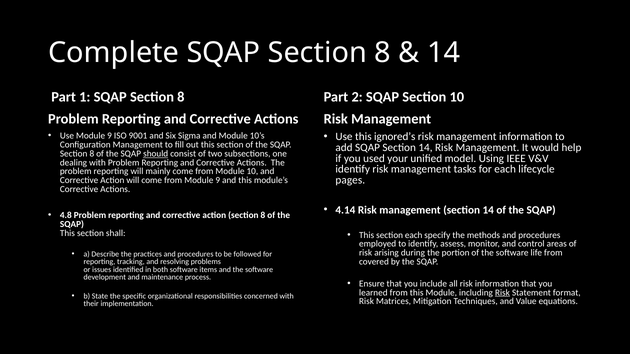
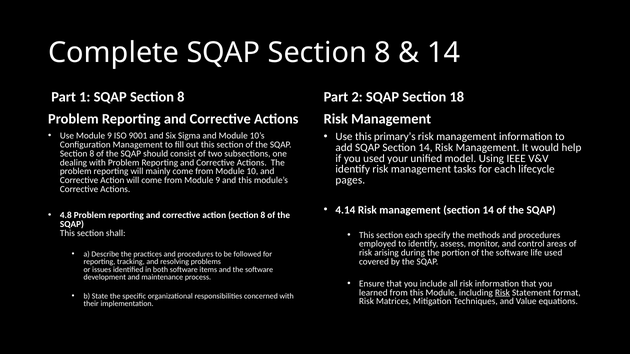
Section 10: 10 -> 18 (457, 97)
ignored’s: ignored’s -> primary’s (395, 137)
should underline: present -> none (156, 154)
life from: from -> used (553, 253)
